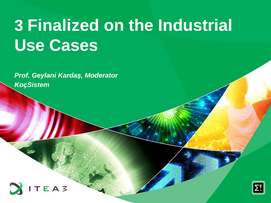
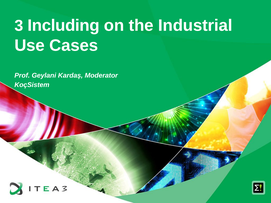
Finalized: Finalized -> Including (64, 26)
